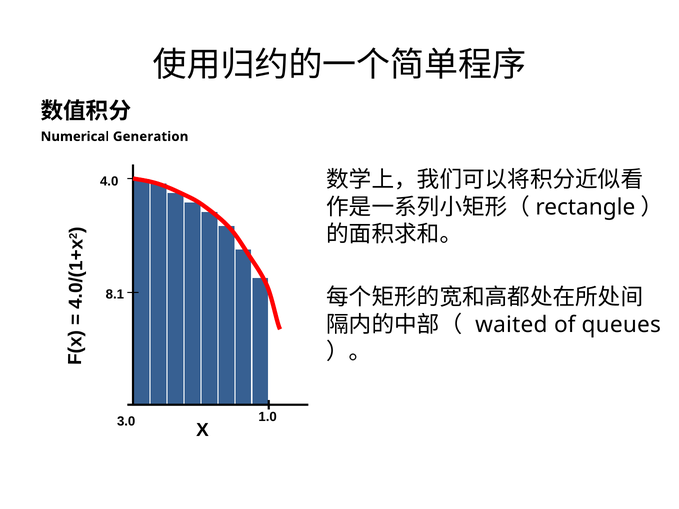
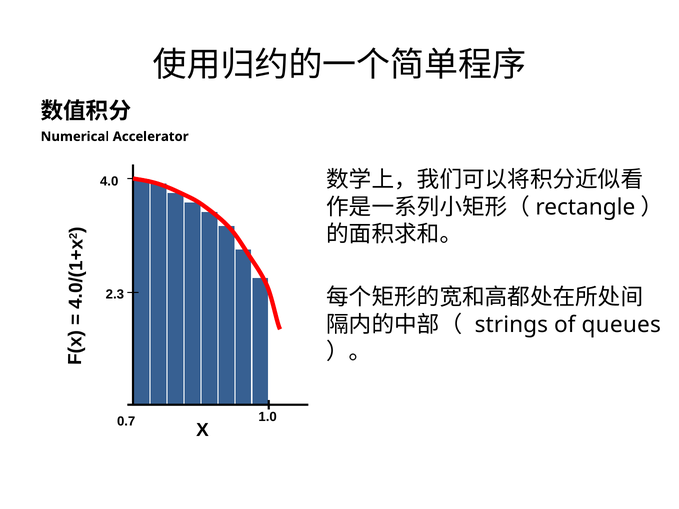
Generation: Generation -> Accelerator (151, 137)
8.1: 8.1 -> 2.3 (115, 295)
waited: waited -> strings (511, 325)
3.0: 3.0 -> 0.7 (126, 422)
